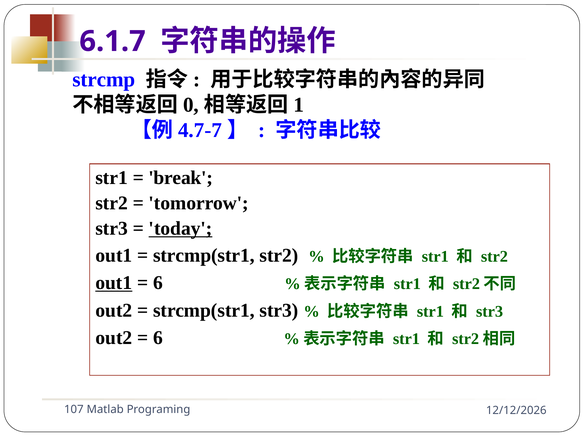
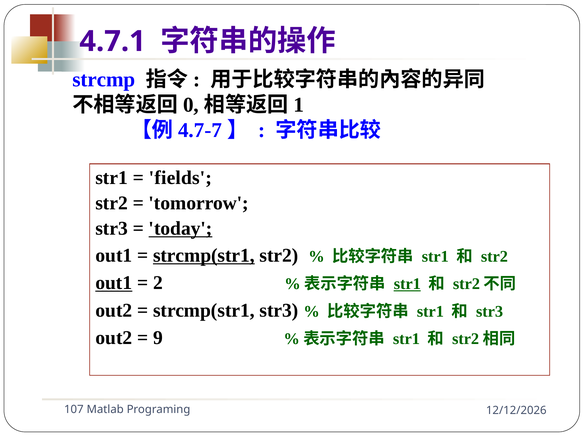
6.1.7: 6.1.7 -> 4.7.1 (113, 41)
break: break -> fields (180, 178)
strcmp(str1 underline: none -> present (204, 255)
6: 6 -> 2 (158, 283)
str1 underline: none -> present (407, 284)
6: 6 -> 9 (158, 338)
